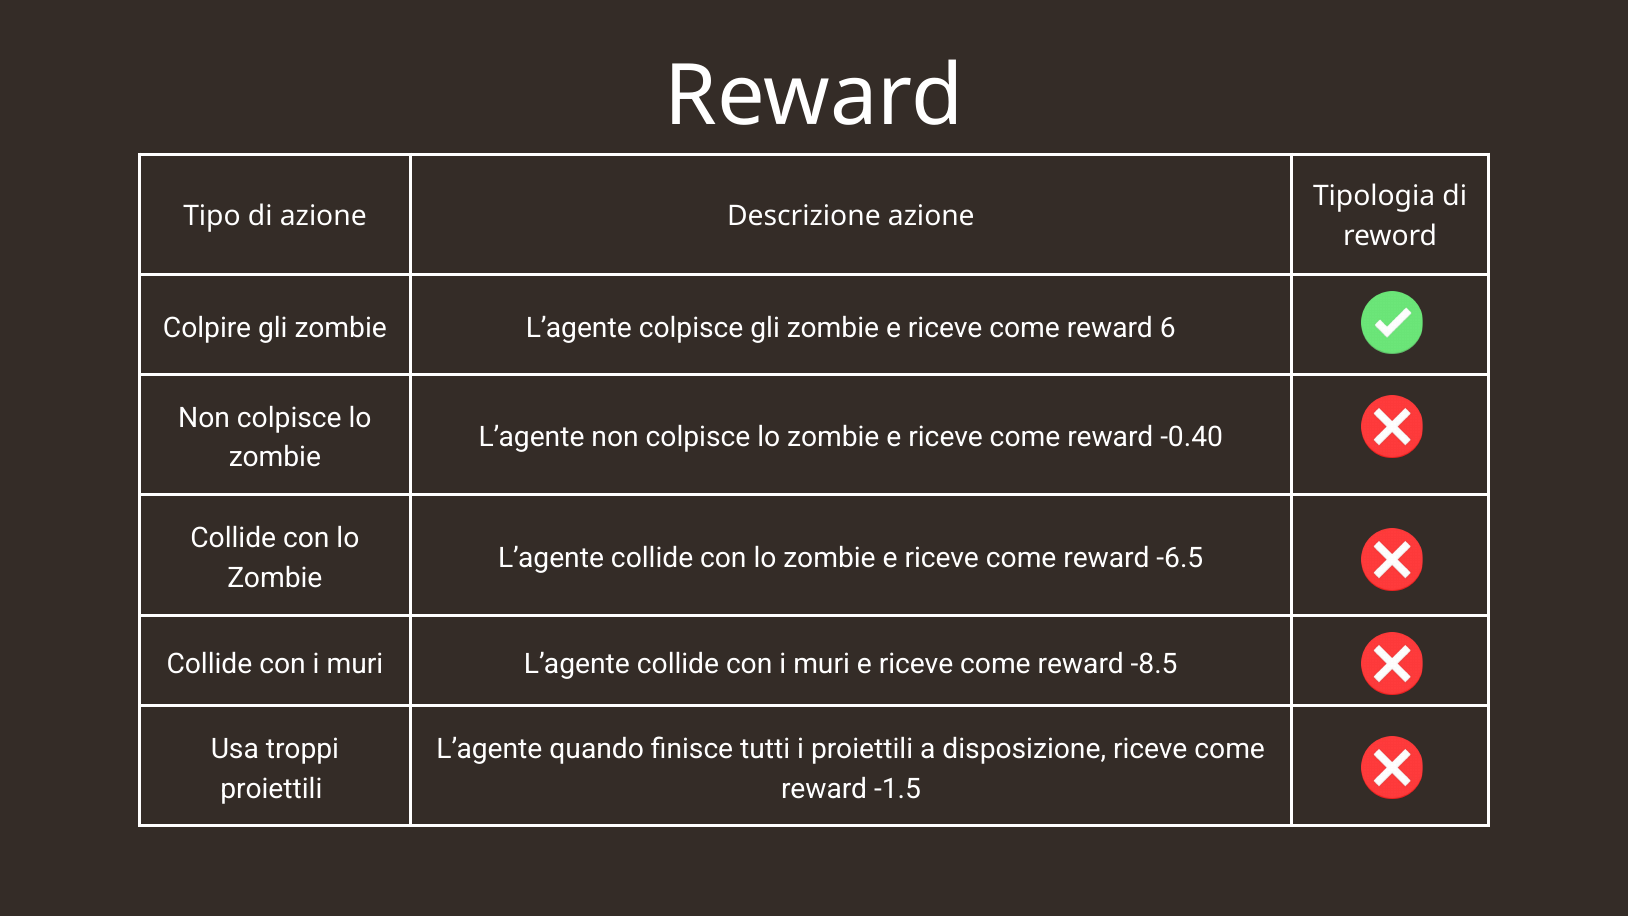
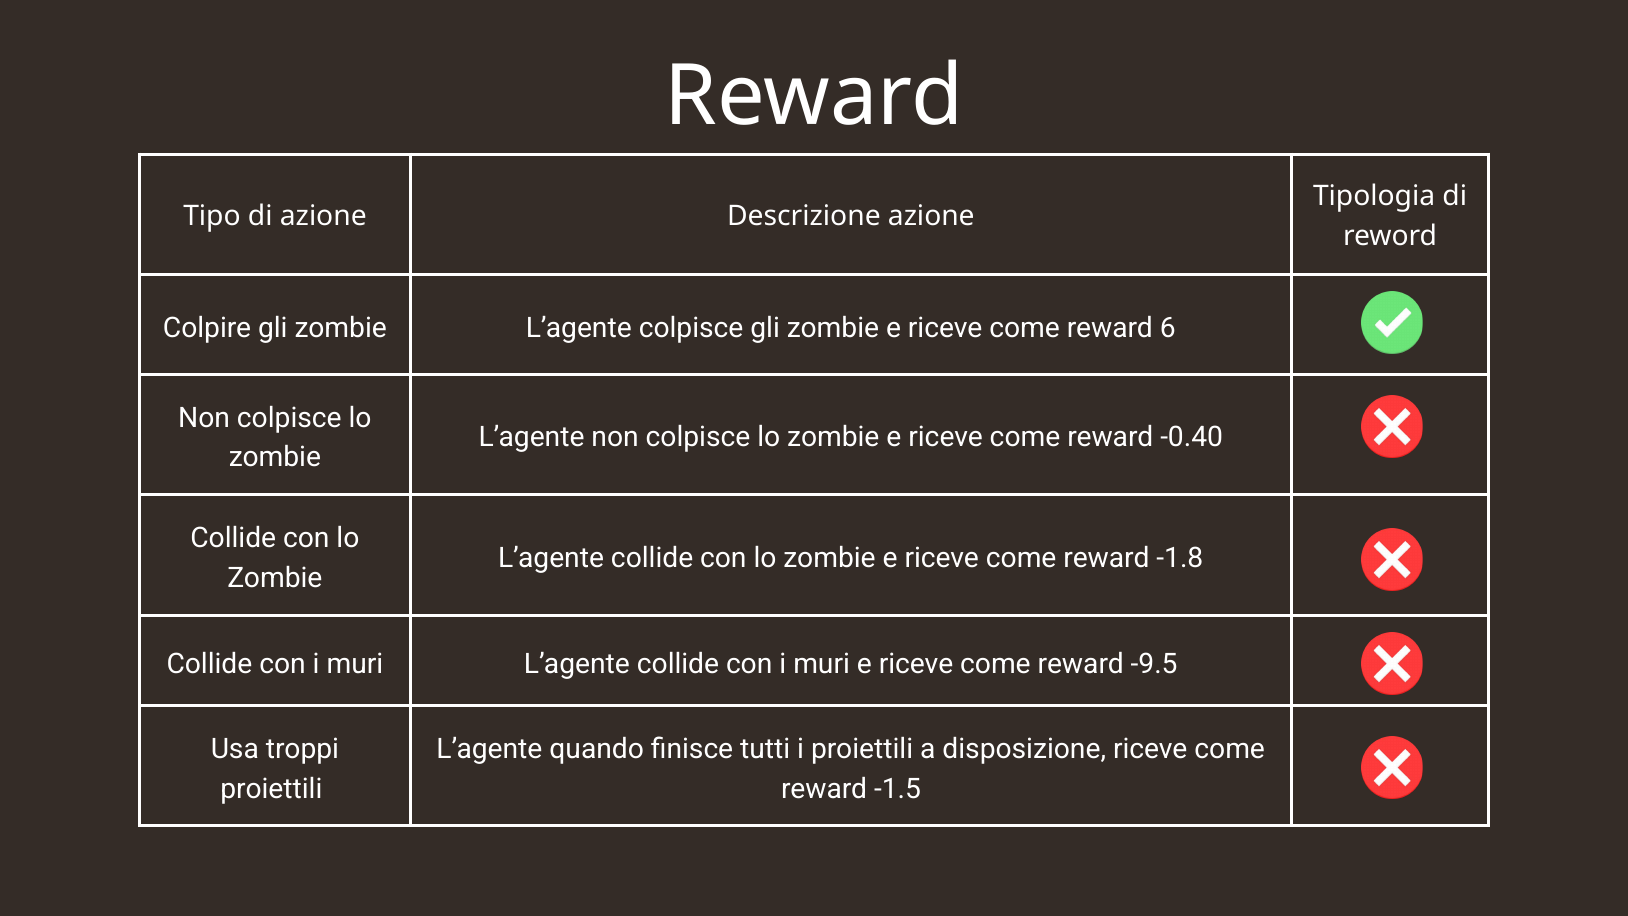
-6.5: -6.5 -> -1.8 (1180, 558)
-8.5: -8.5 -> -9.5 (1154, 664)
